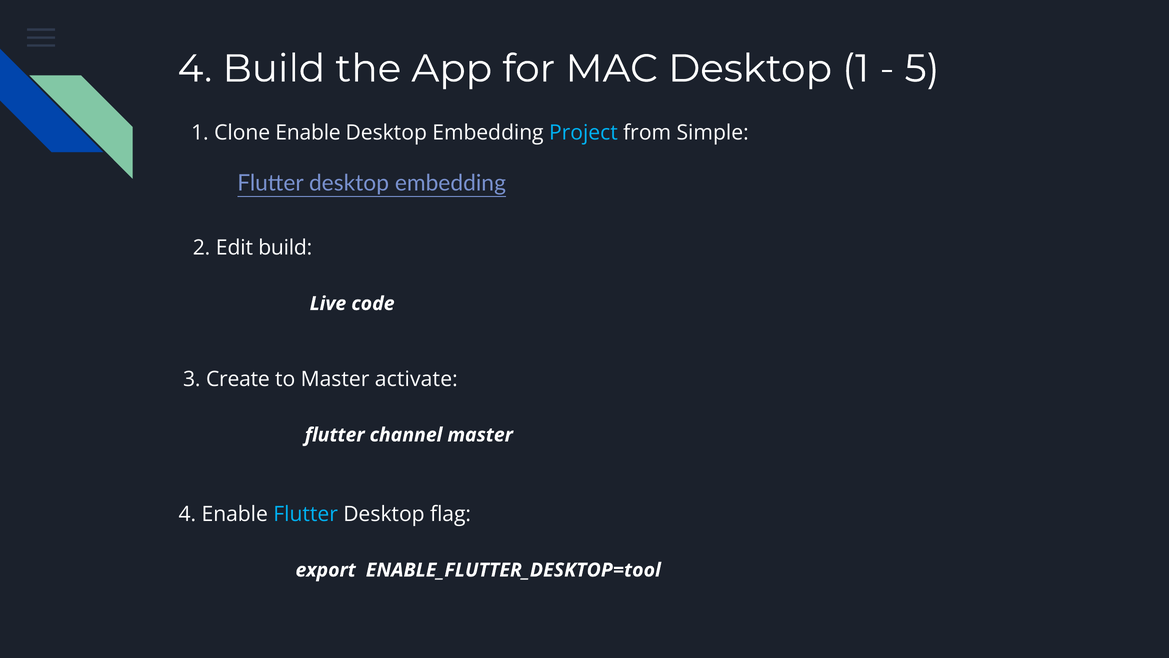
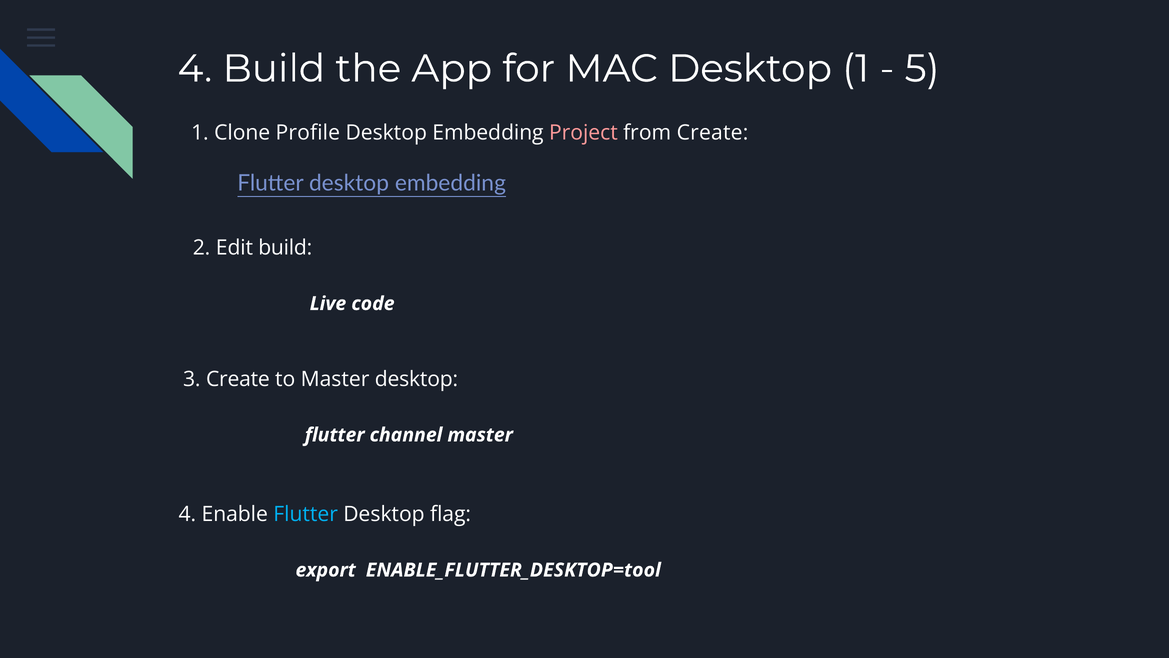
Clone Enable: Enable -> Profile (308, 133)
Project colour: light blue -> pink (583, 133)
from Simple: Simple -> Create (713, 133)
Master activate: activate -> desktop (416, 379)
